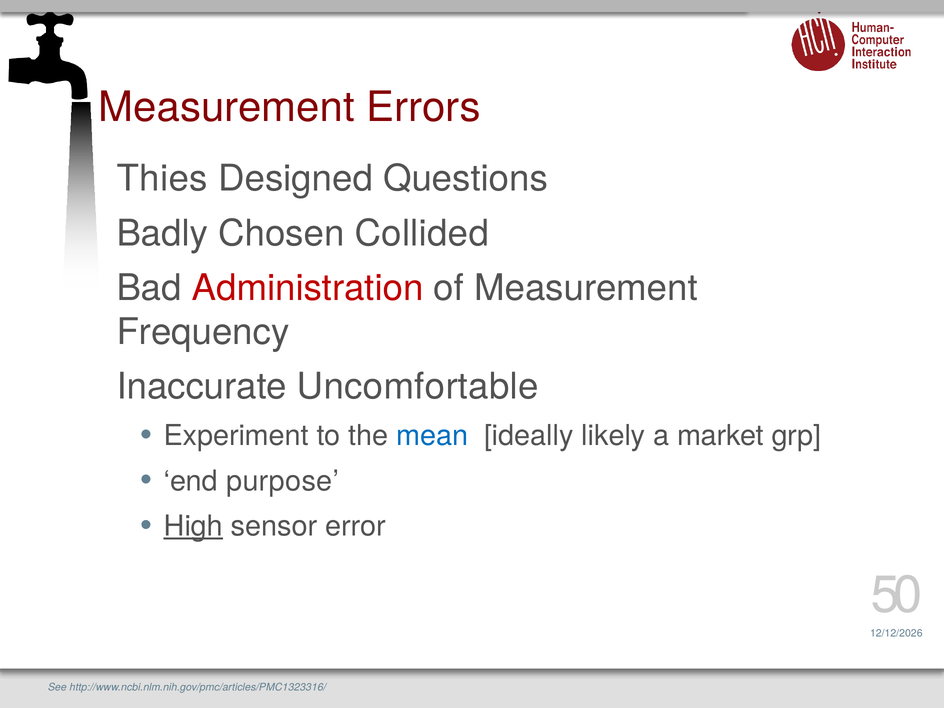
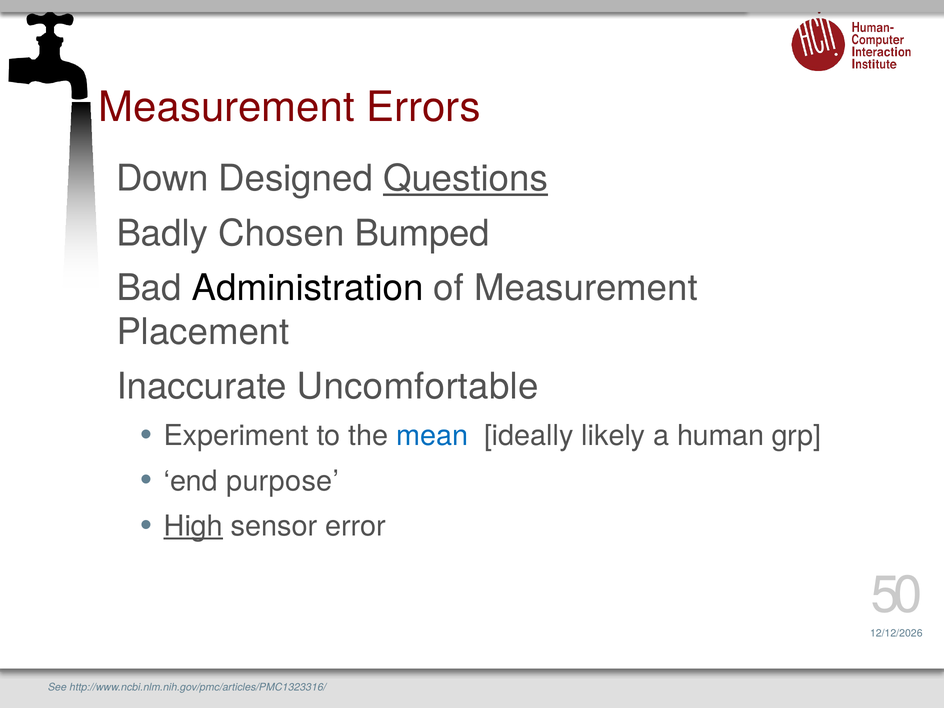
Thies: Thies -> Down (163, 179)
Questions underline: none -> present (466, 179)
Collided: Collided -> Bumped (422, 233)
Administration colour: red -> black (308, 288)
Frequency: Frequency -> Placement (203, 332)
market: market -> human (721, 436)
